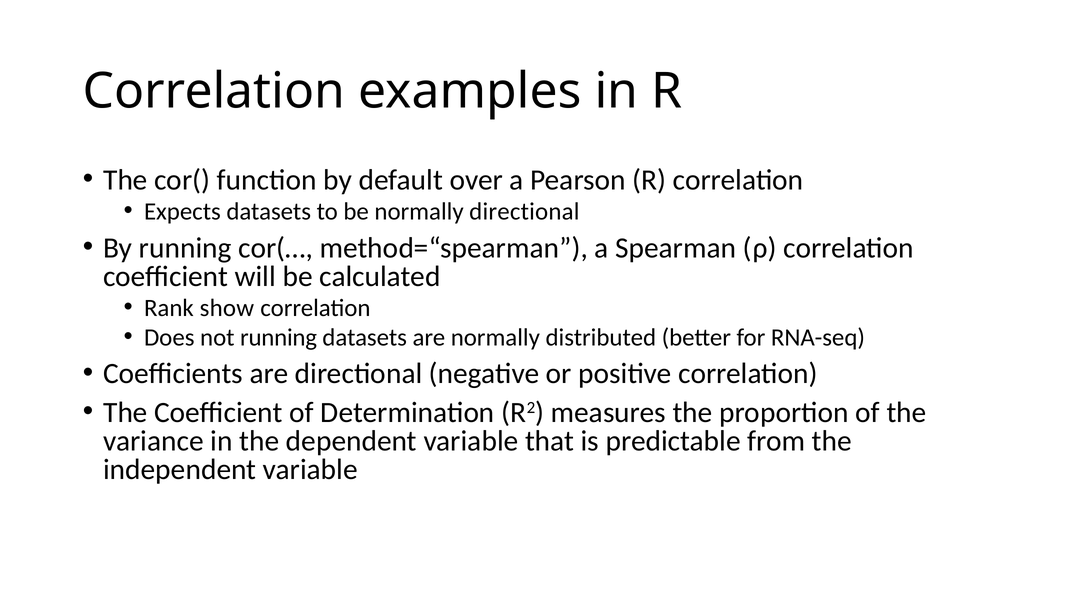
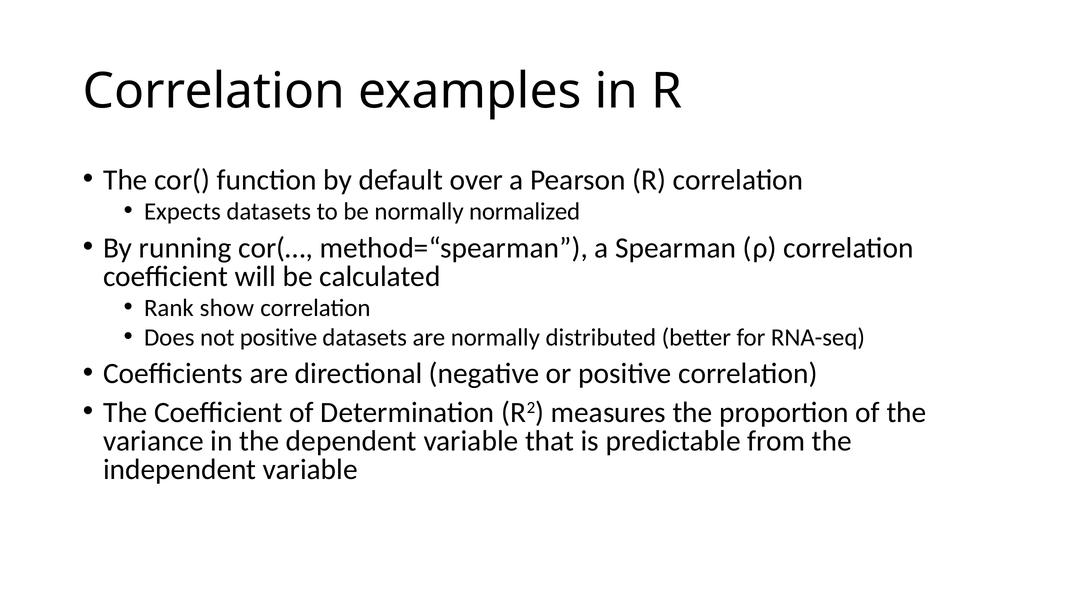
normally directional: directional -> normalized (525, 212)
not running: running -> positive (279, 338)
